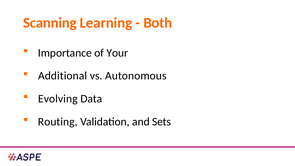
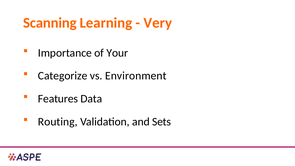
Both: Both -> Very (158, 23)
Additional: Additional -> Categorize (63, 76)
Autonomous: Autonomous -> Environment (136, 76)
Evolving: Evolving -> Features (58, 99)
